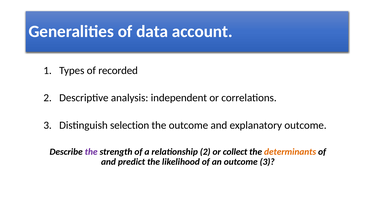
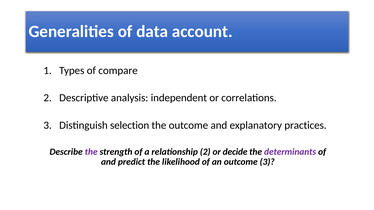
recorded: recorded -> compare (118, 71)
explanatory outcome: outcome -> practices (306, 125)
collect: collect -> decide (235, 152)
determinants colour: orange -> purple (290, 152)
